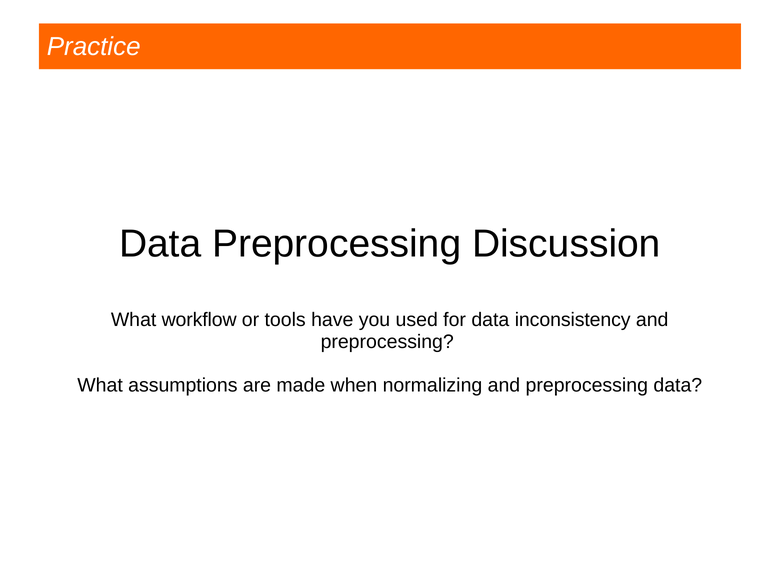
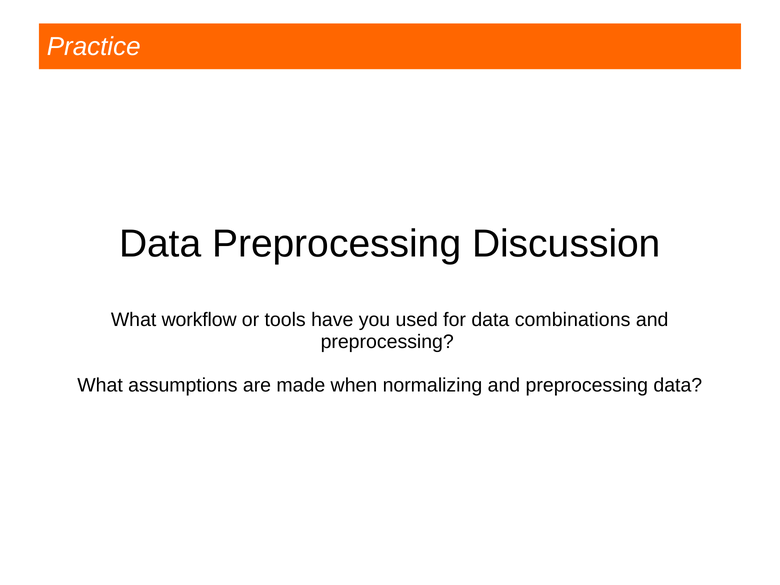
inconsistency: inconsistency -> combinations (573, 320)
